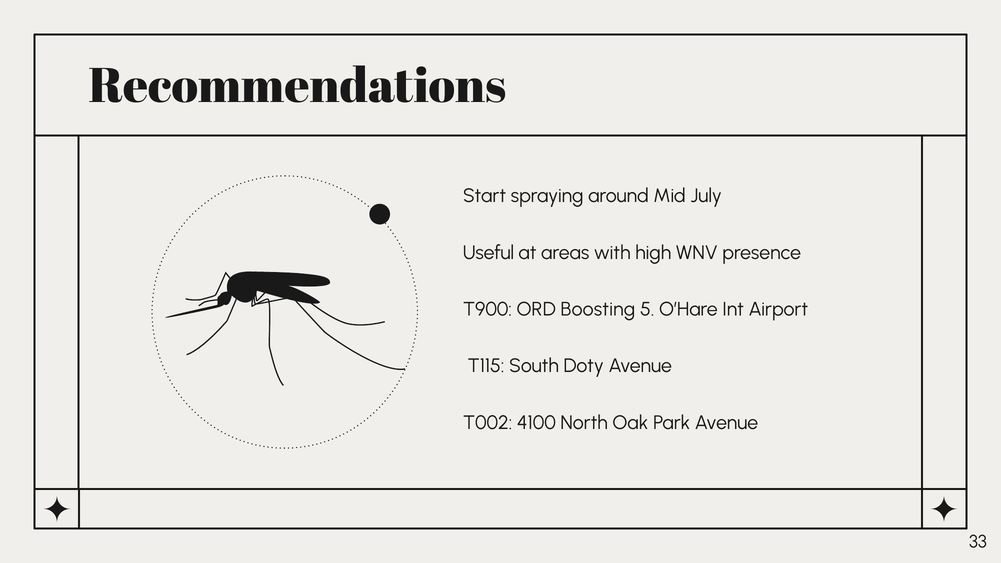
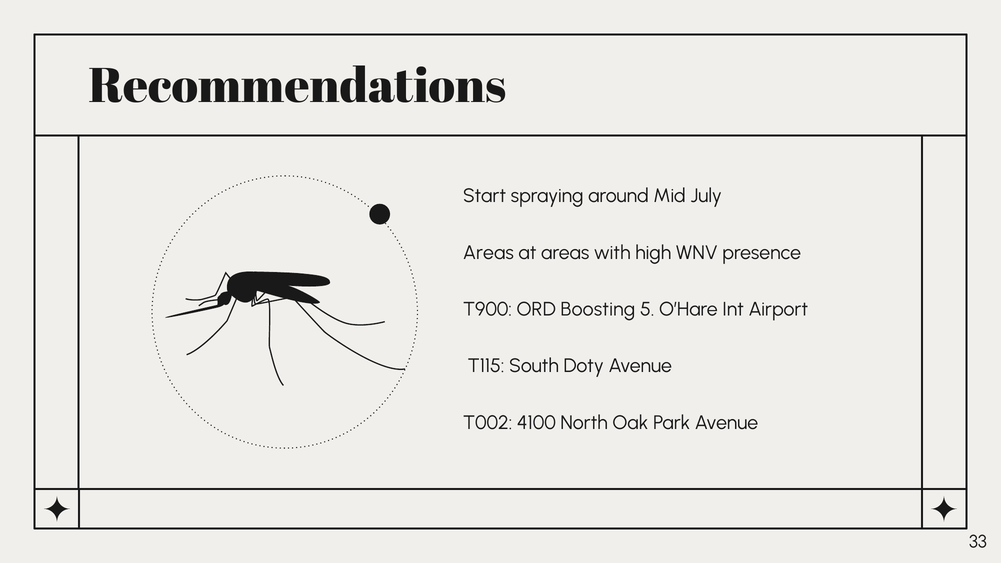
Useful: Useful -> Areas (488, 253)
